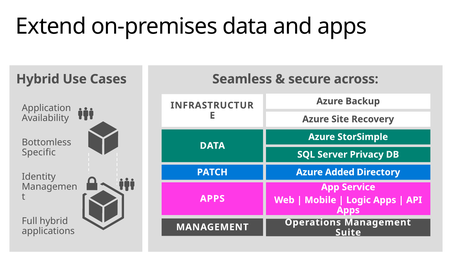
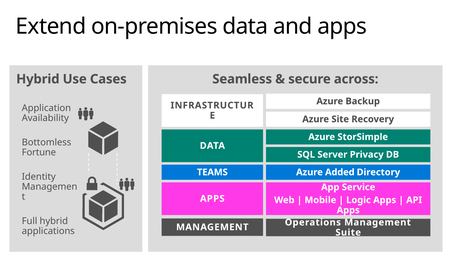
Specific: Specific -> Fortune (39, 153)
PATCH: PATCH -> TEAMS (212, 172)
